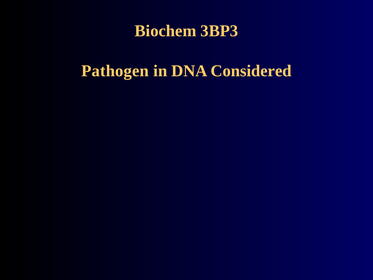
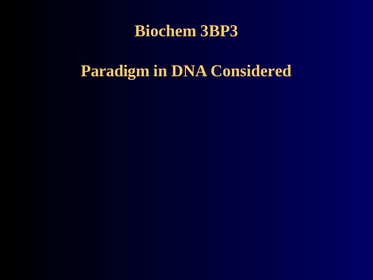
Pathogen: Pathogen -> Paradigm (115, 71)
